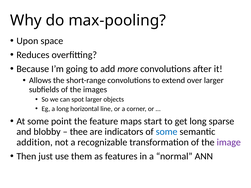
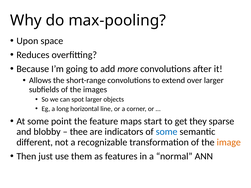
get long: long -> they (198, 121)
addition: addition -> different (35, 142)
image colour: purple -> orange (229, 142)
